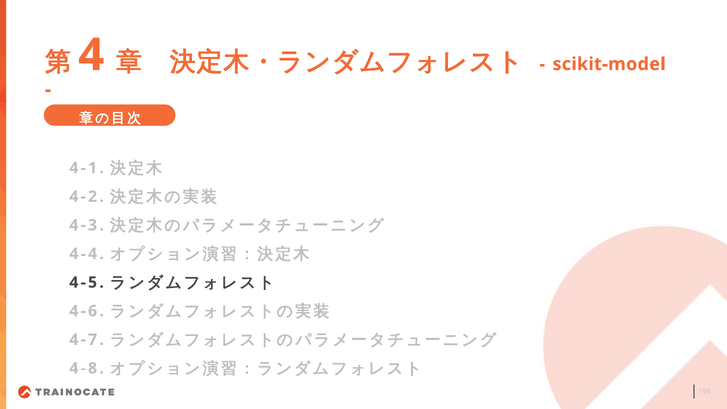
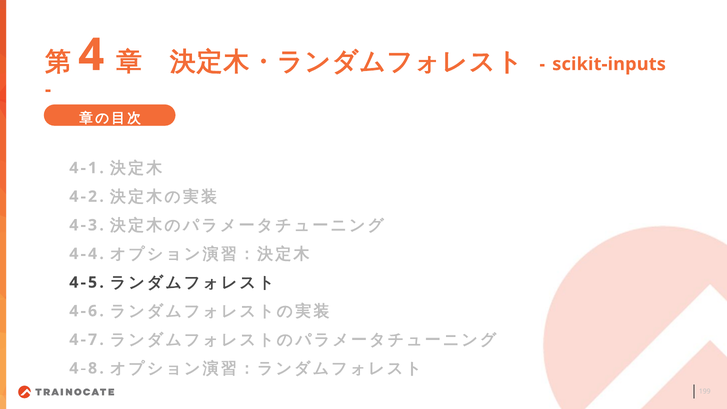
scikit-model: scikit-model -> scikit-inputs (609, 64)
